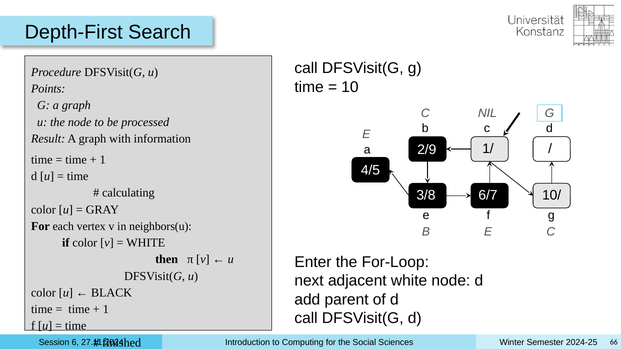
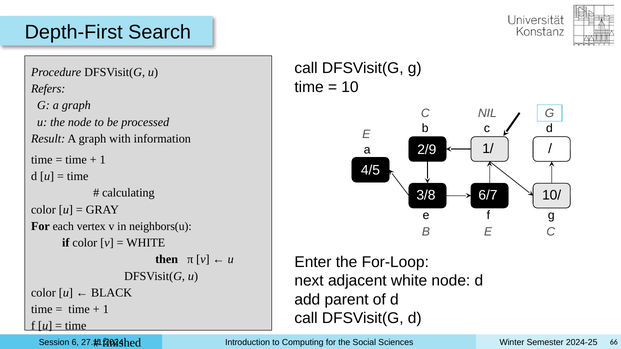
Points: Points -> Refers (48, 89)
